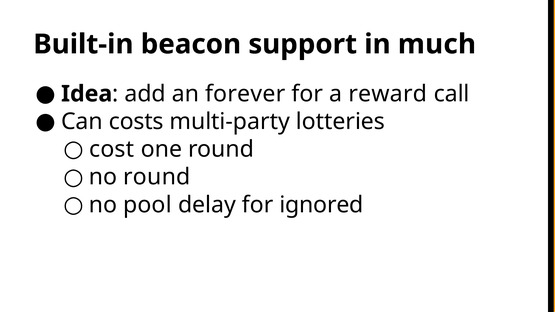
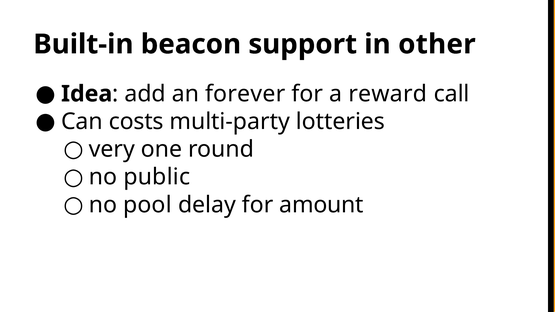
much: much -> other (437, 44)
cost: cost -> very (112, 149)
no round: round -> public (157, 177)
ignored: ignored -> amount (321, 205)
